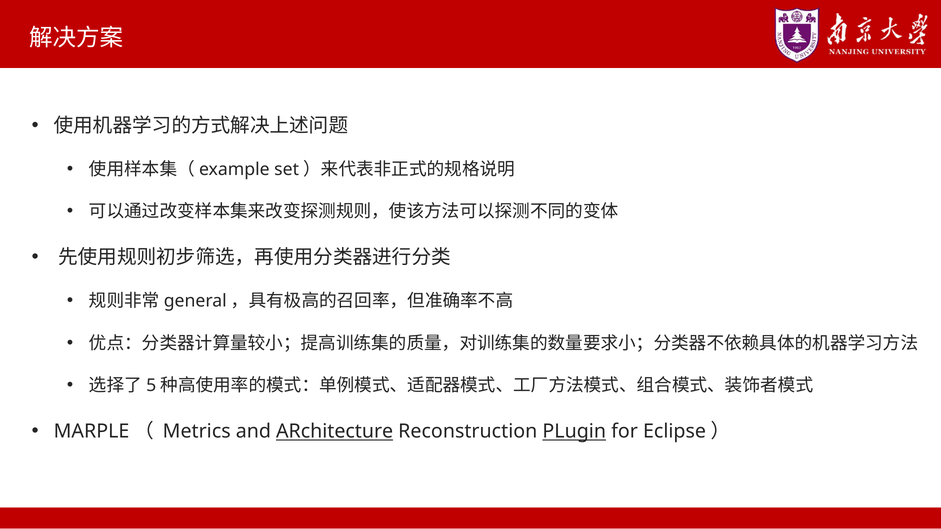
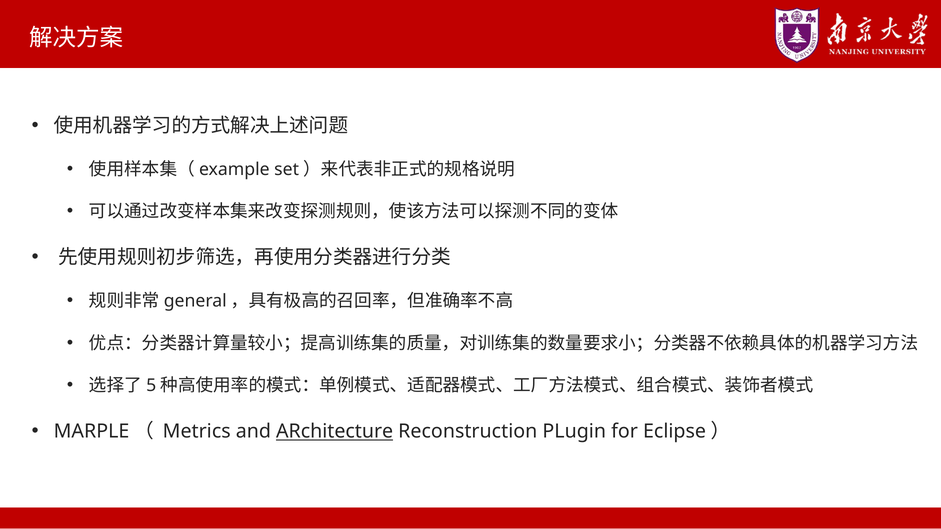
PLugin underline: present -> none (574, 432)
